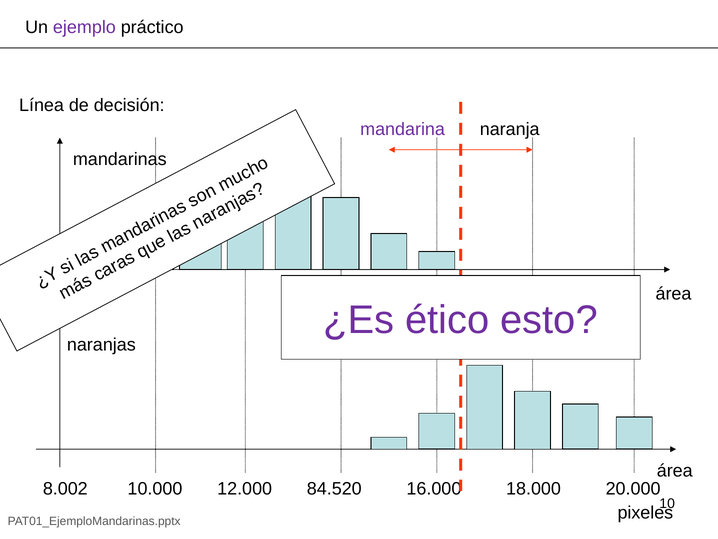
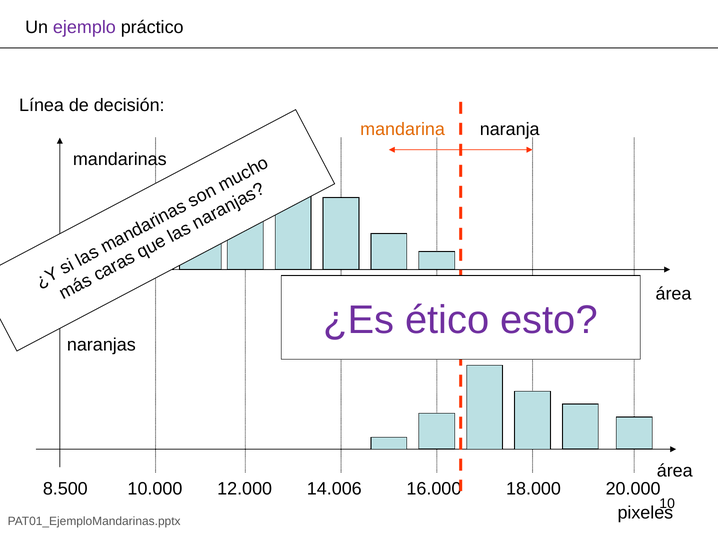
mandarina colour: purple -> orange (403, 129)
8.002: 8.002 -> 8.500 (65, 488)
84.520: 84.520 -> 14.006 (334, 488)
